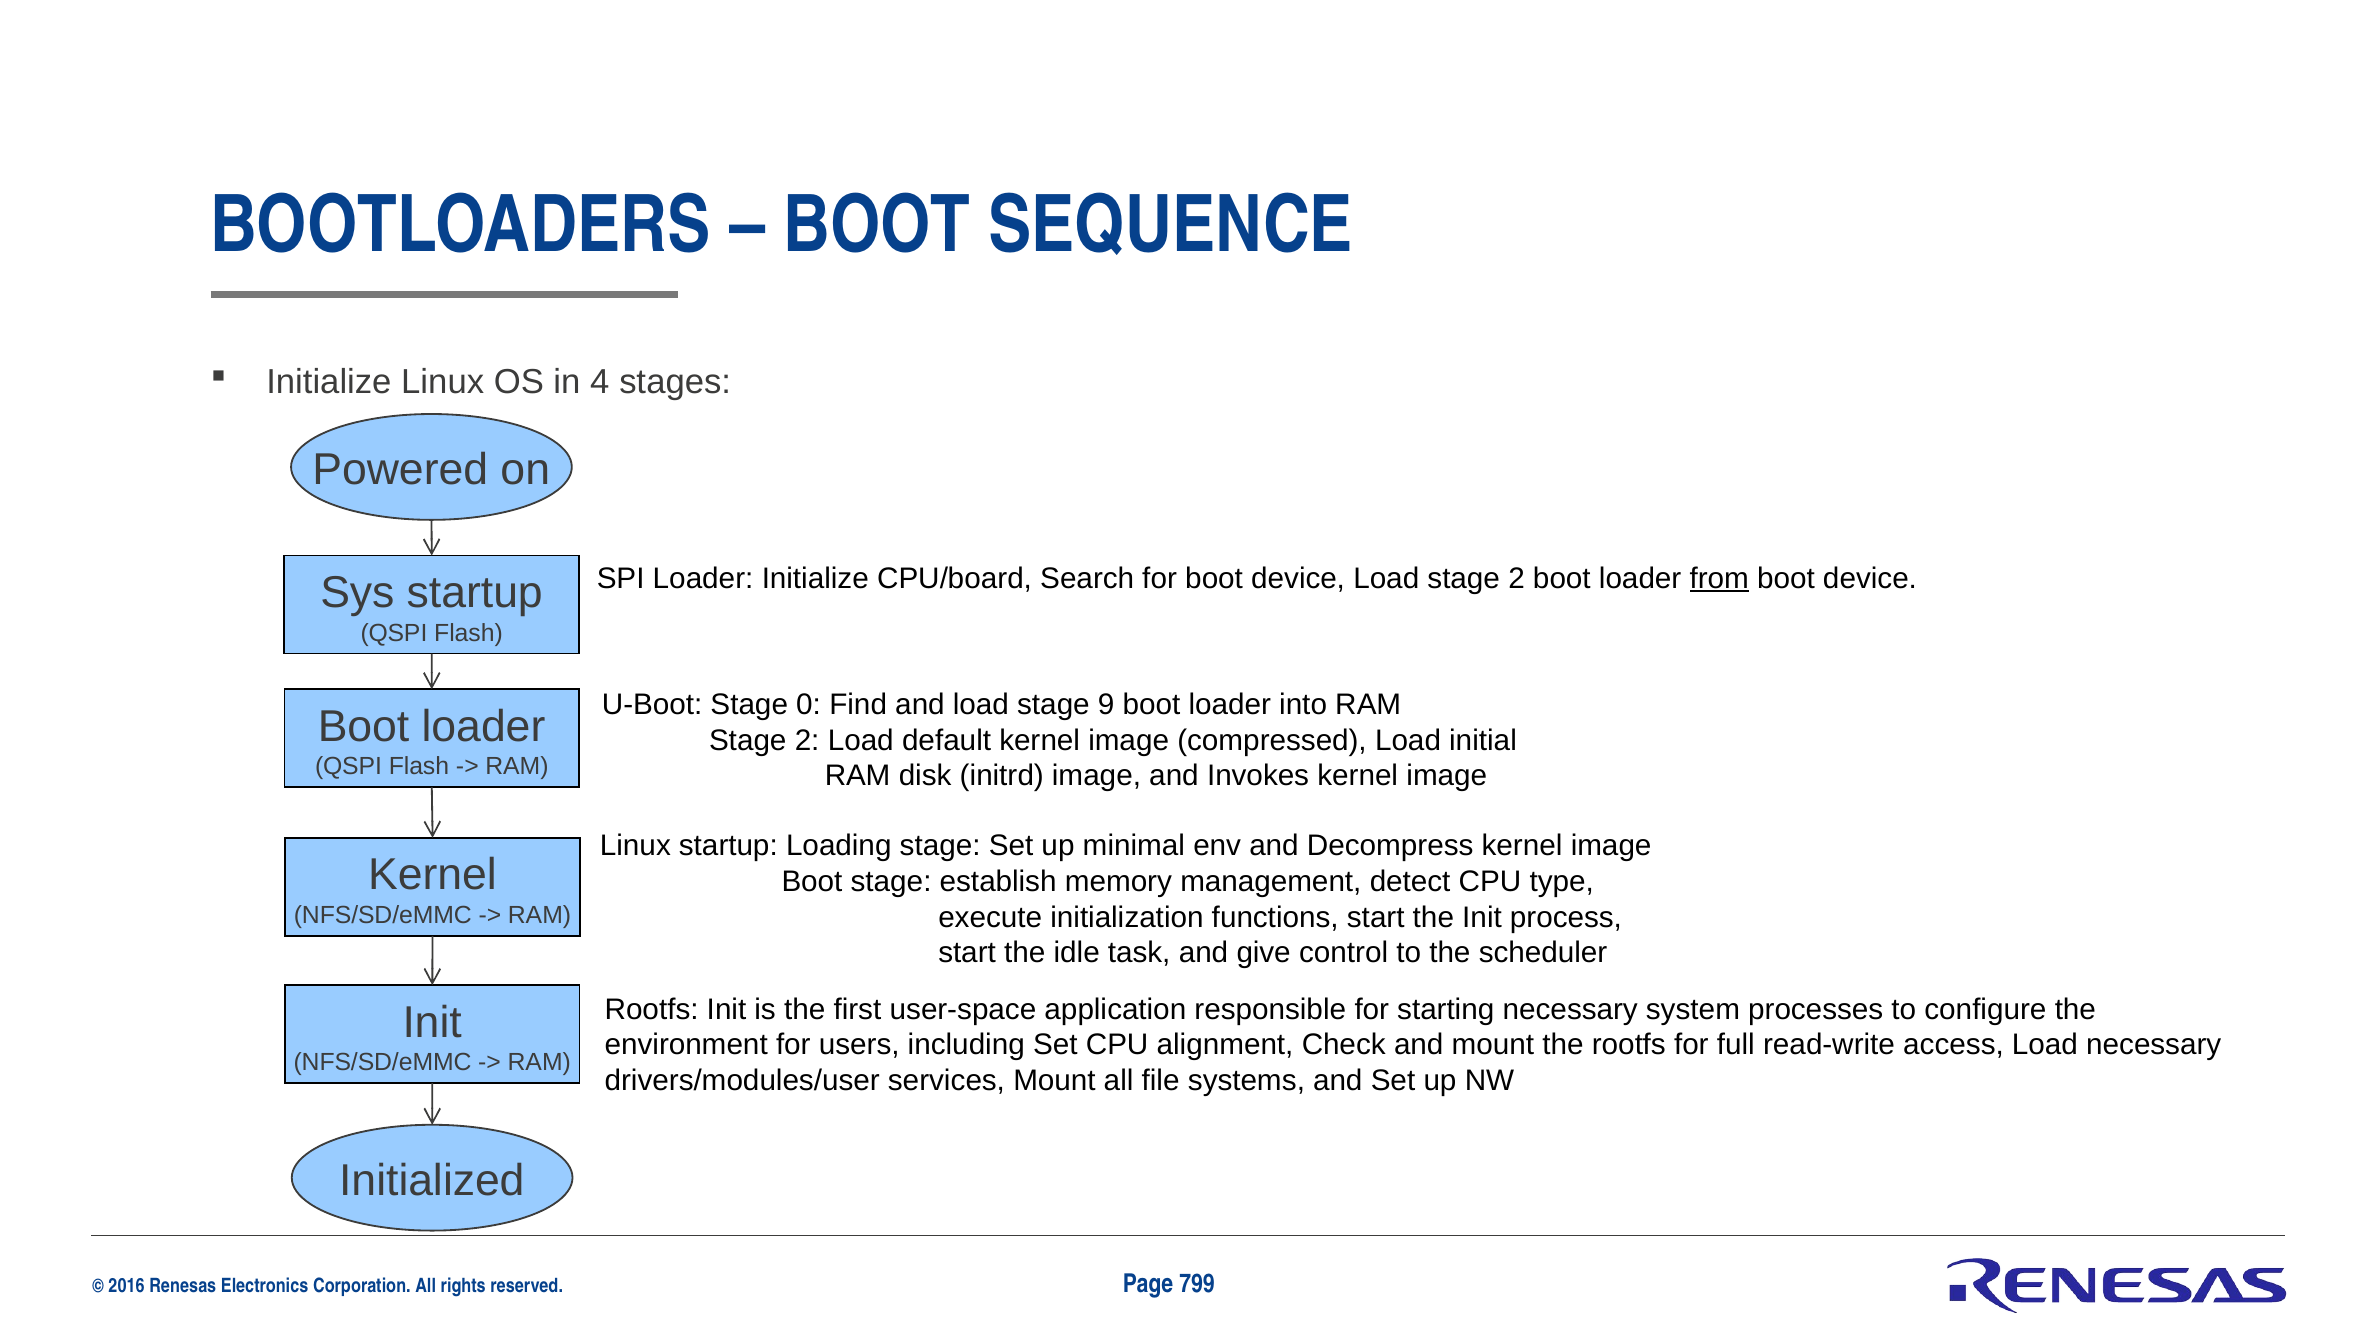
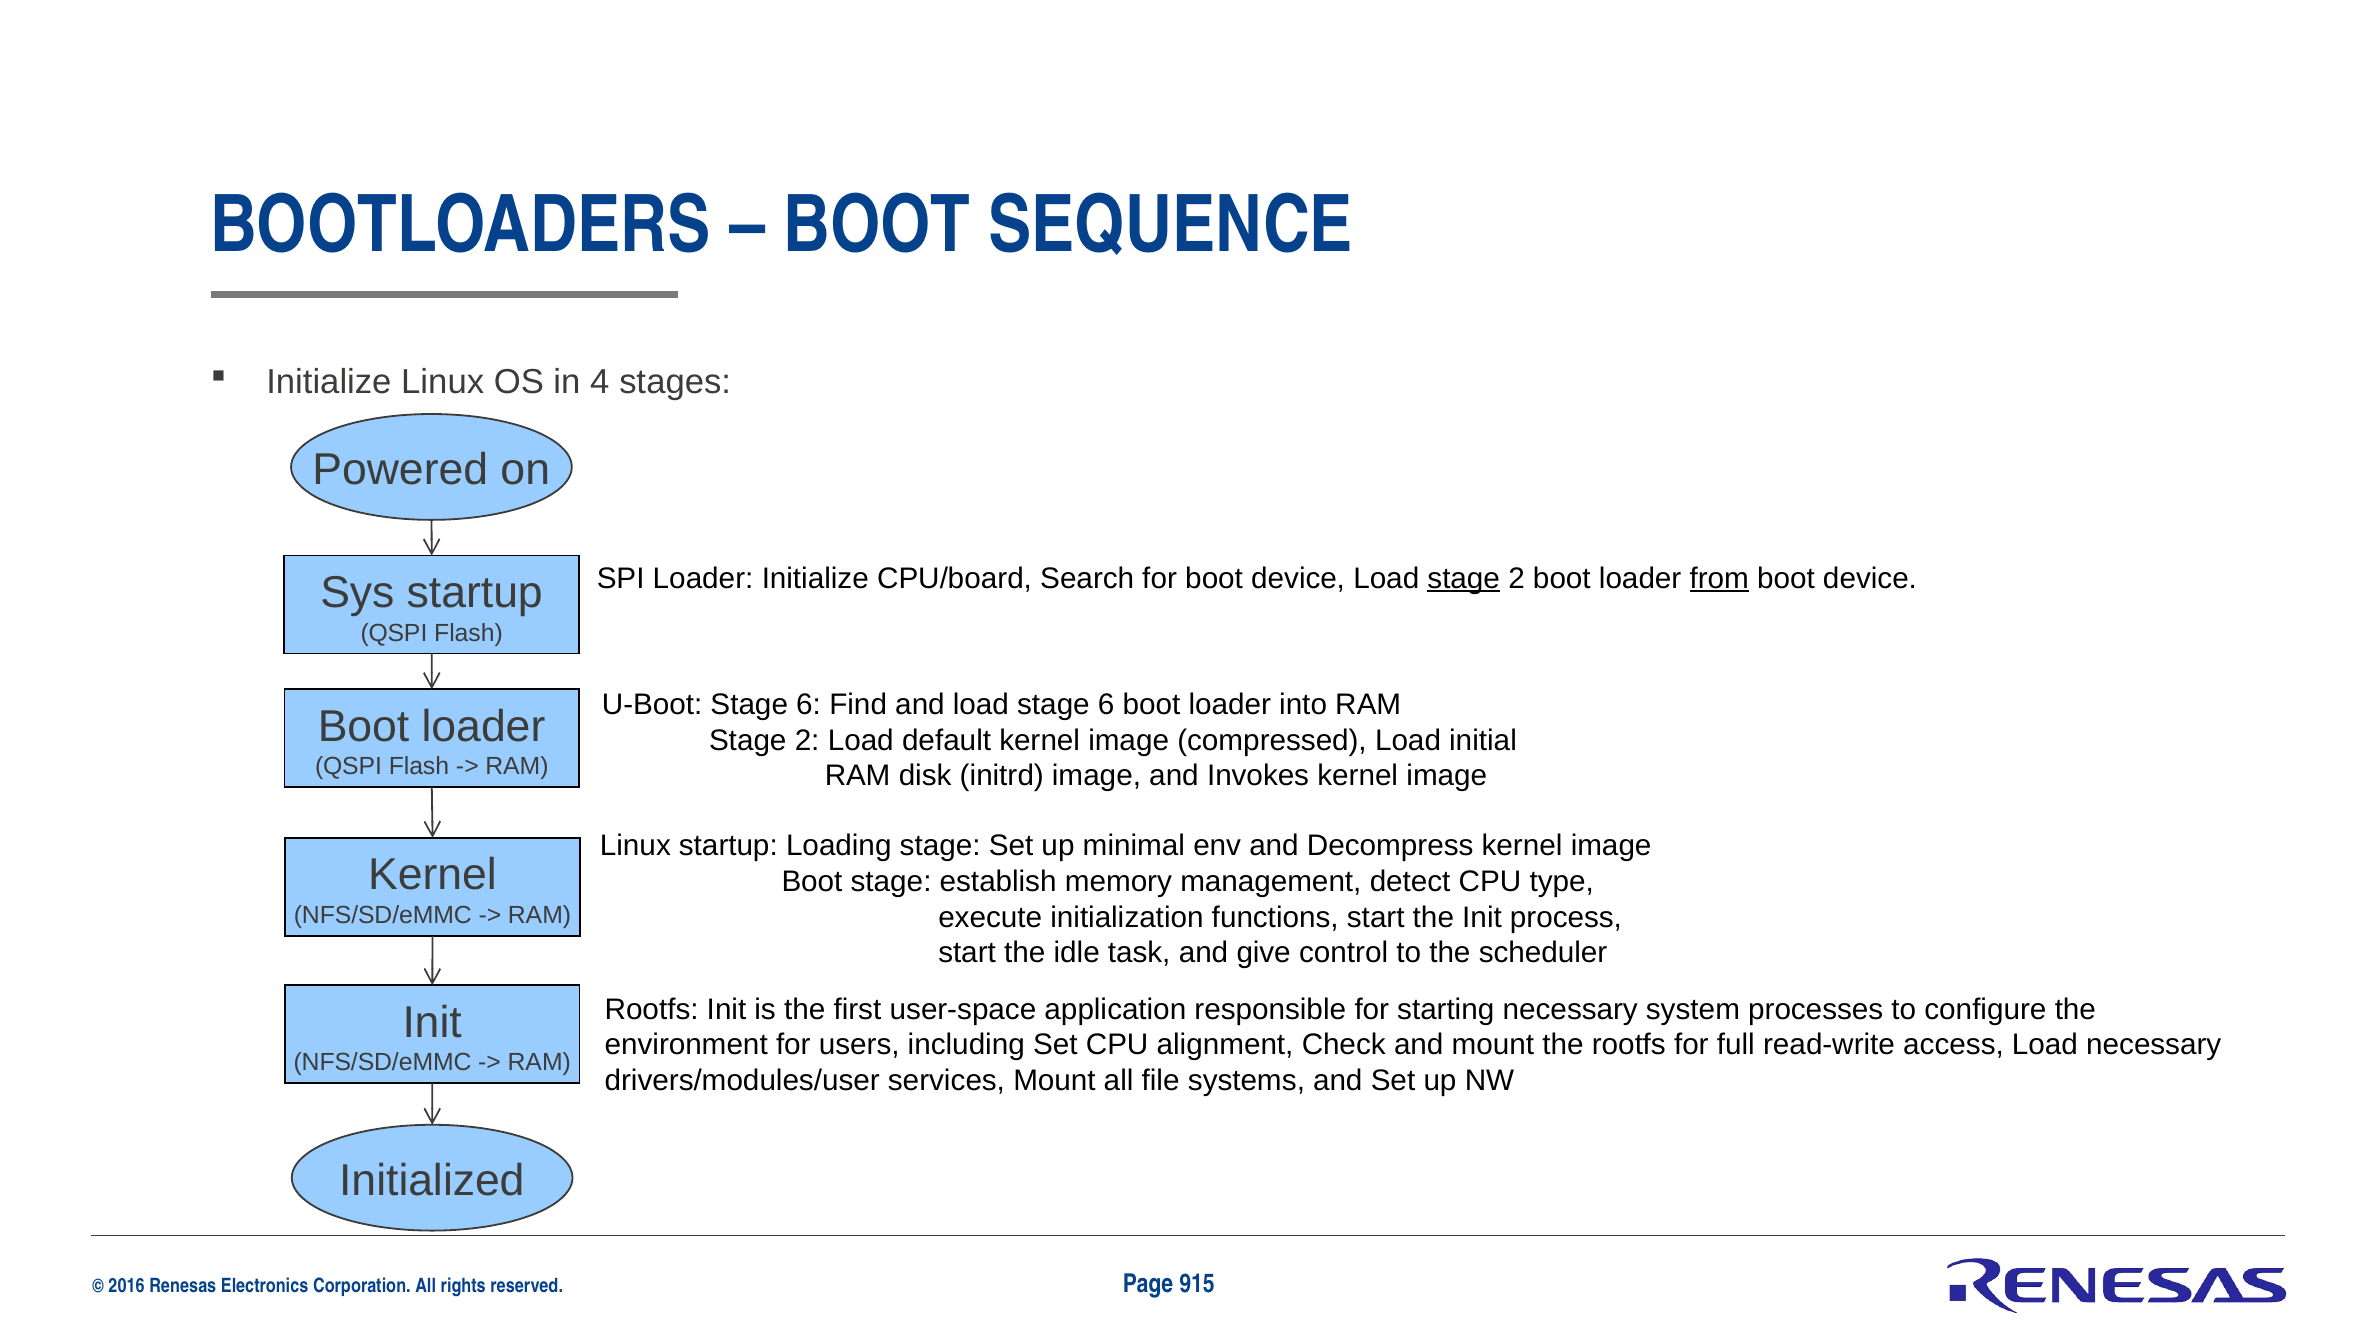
stage underline: none -> present (1464, 579)
U-Boot Stage 0: 0 -> 6 (809, 705)
load stage 9: 9 -> 6 (1106, 705)
799: 799 -> 915 (1197, 1284)
